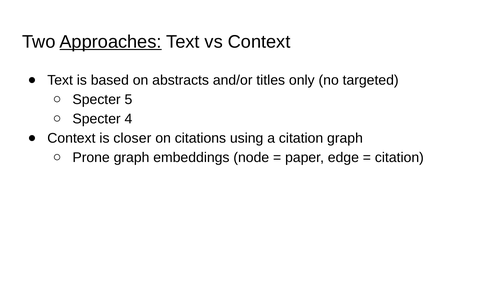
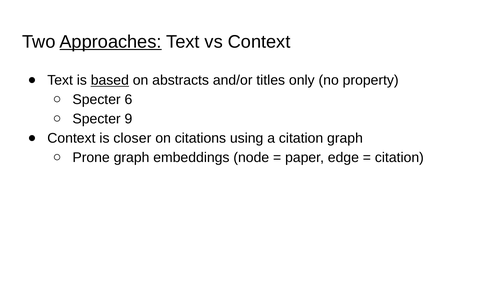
based underline: none -> present (110, 80)
targeted: targeted -> property (371, 80)
5: 5 -> 6 (128, 100)
4: 4 -> 9 (128, 119)
